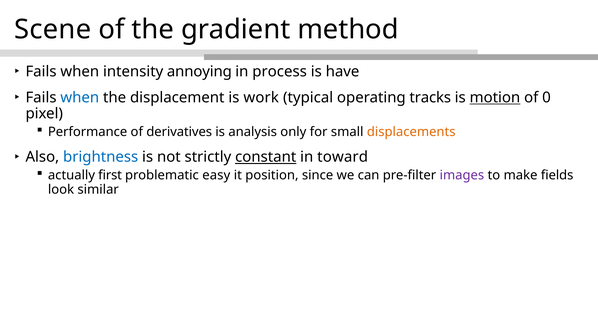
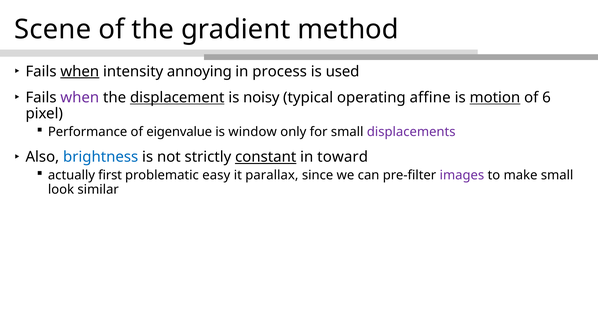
when underline: none -> present (80, 72)
have: have -> used (343, 72)
when colour: blue -> purple (80, 98)
displacement underline: none -> present (177, 98)
work: work -> noisy (261, 98)
tracks: tracks -> affine (430, 98)
0: 0 -> 6 (547, 98)
derivatives: derivatives -> eigenvalue (179, 132)
analysis: analysis -> window (253, 132)
displacements colour: orange -> purple (411, 132)
position: position -> parallax (272, 175)
make fields: fields -> small (557, 175)
